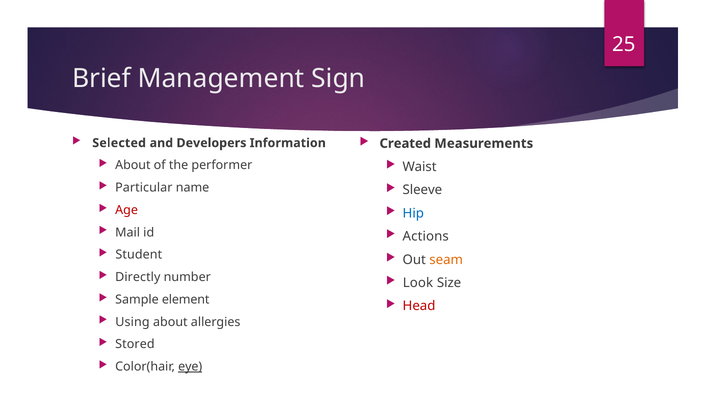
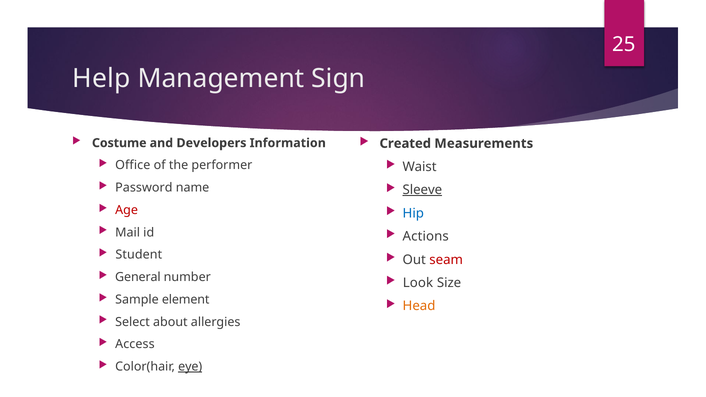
Brief: Brief -> Help (101, 79)
Selected: Selected -> Costume (119, 143)
About: About -> Office (133, 165)
Particular: Particular -> Password (144, 188)
Sleeve underline: none -> present (422, 190)
seam colour: orange -> red (446, 260)
Directly: Directly -> General (138, 277)
Head colour: red -> orange (419, 306)
Using: Using -> Select (133, 322)
Stored: Stored -> Access (135, 344)
